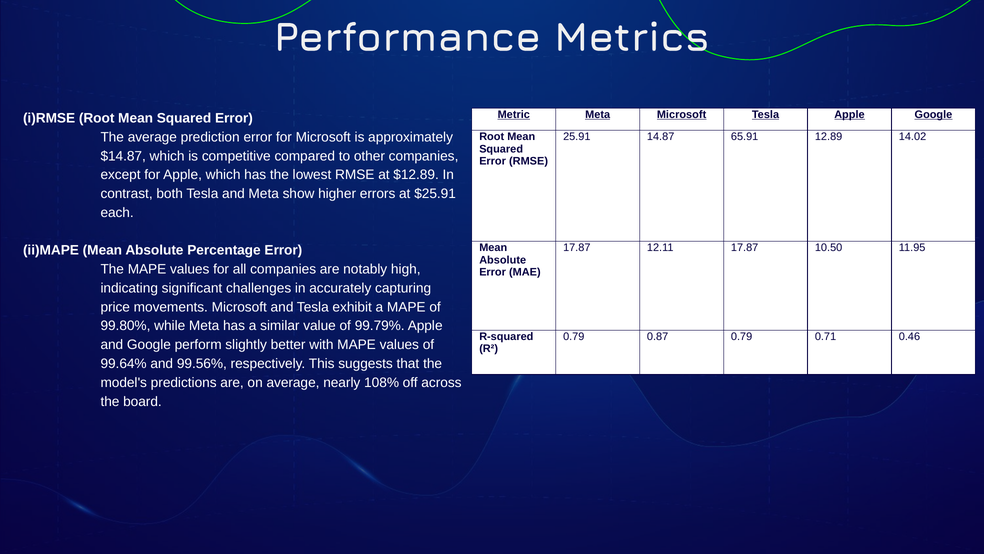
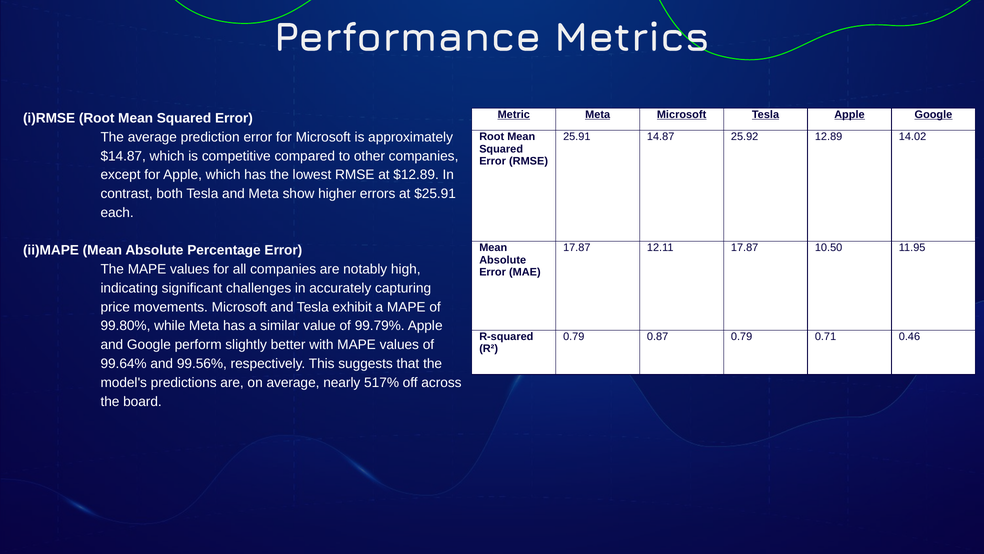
65.91: 65.91 -> 25.92 (745, 137)
108%: 108% -> 517% (382, 382)
